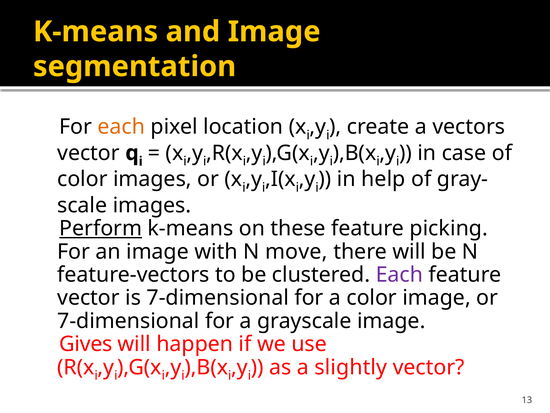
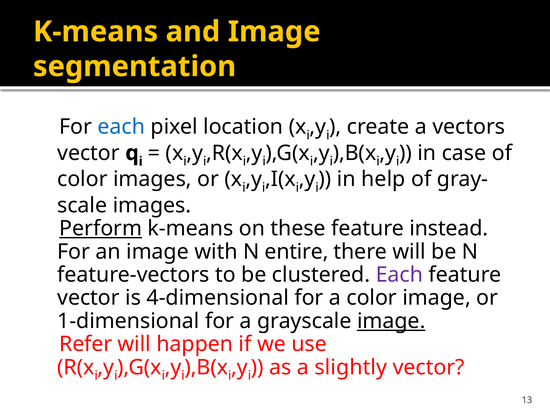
each colour: orange -> blue (121, 127)
picking: picking -> instead (449, 228)
move: move -> entire (297, 251)
is 7-dimensional: 7-dimensional -> 4-dimensional (218, 298)
7-dimensional: 7-dimensional -> 1-dimensional (128, 321)
image underline: none -> present (391, 321)
Gives: Gives -> Refer (86, 344)
